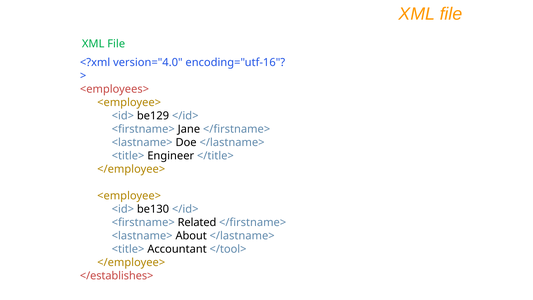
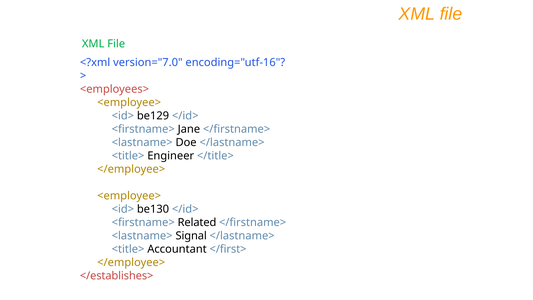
version="4.0: version="4.0 -> version="7.0 (148, 62)
About: About -> Signal (191, 236)
</tool>: </tool> -> </first> (228, 249)
